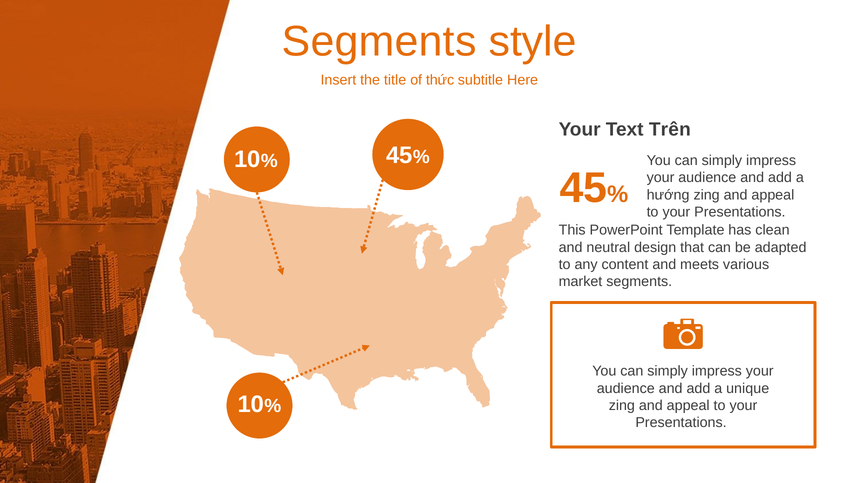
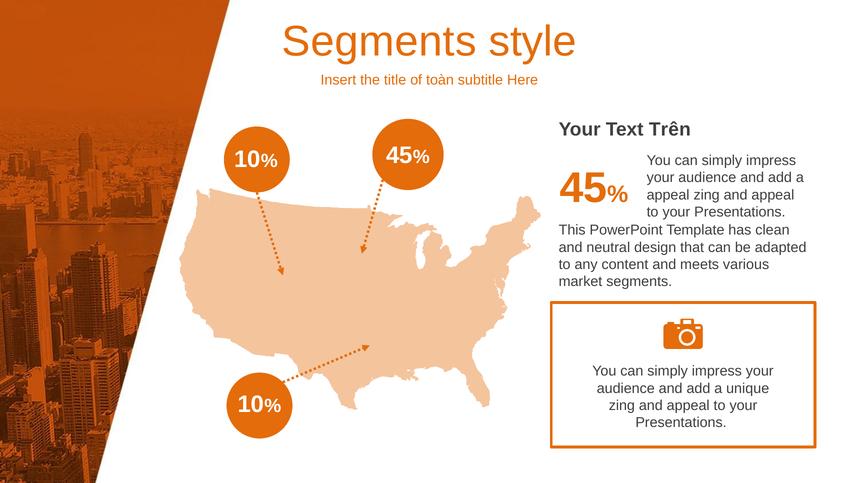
thức: thức -> toàn (440, 80)
hướng: hướng -> appeal (668, 195)
